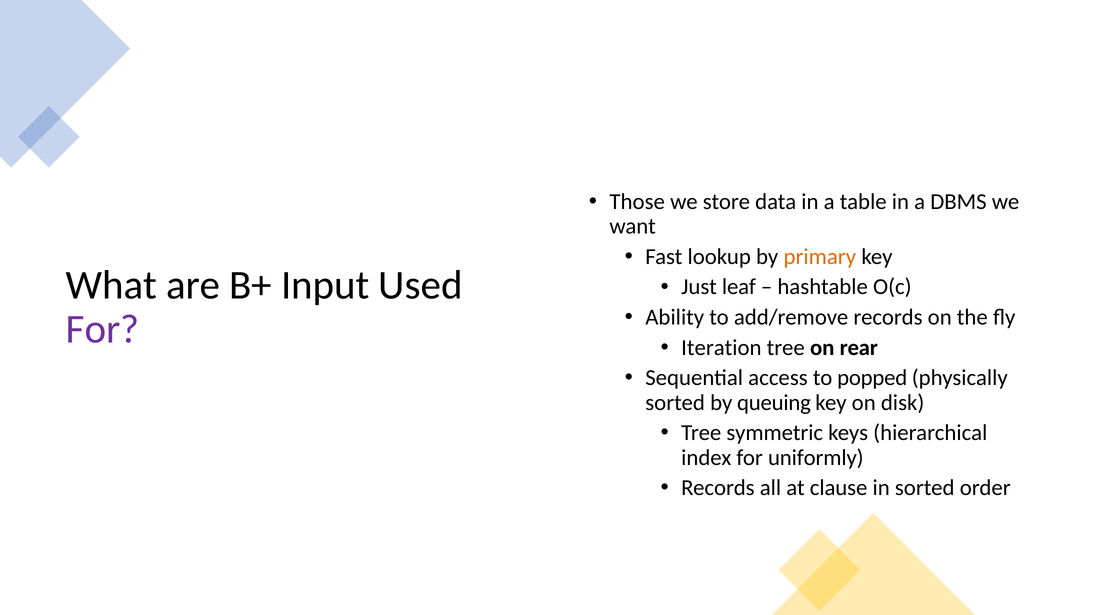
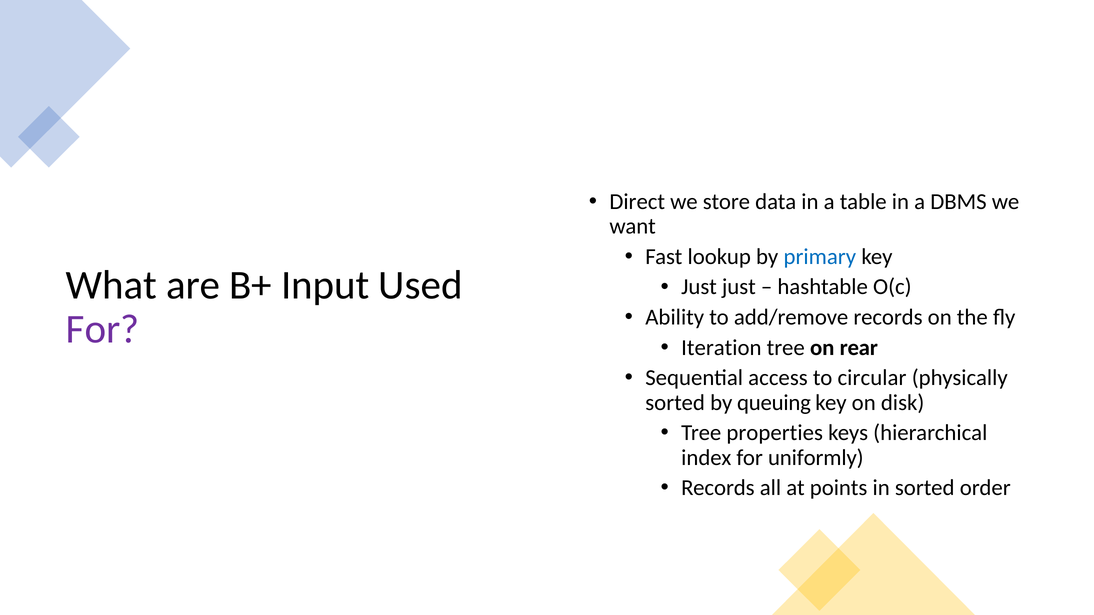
Those: Those -> Direct (637, 202)
primary colour: orange -> blue (820, 257)
Just leaf: leaf -> just (739, 287)
popped: popped -> circular (872, 378)
symmetric: symmetric -> properties (775, 433)
clause: clause -> points (839, 488)
